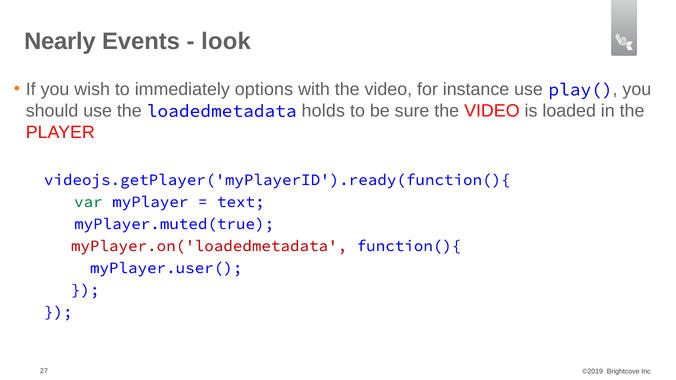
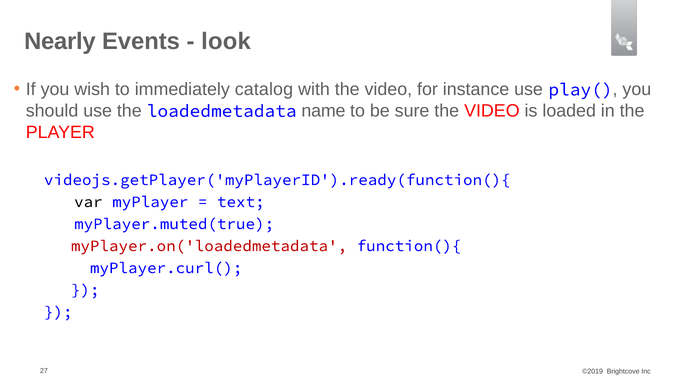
options: options -> catalog (264, 90)
holds: holds -> name (323, 111)
var colour: green -> black (88, 202)
myPlayer.user(: myPlayer.user( -> myPlayer.curl( (166, 268)
